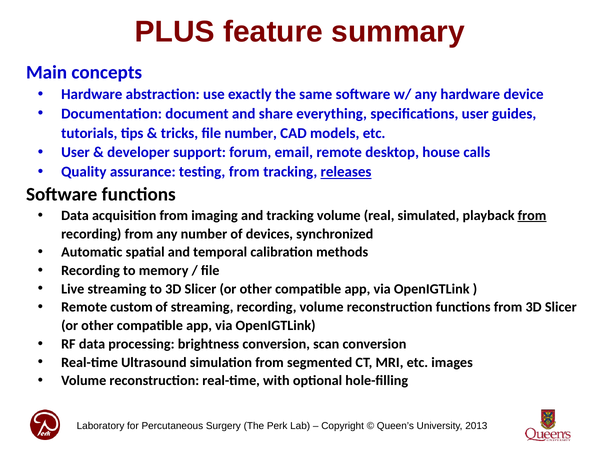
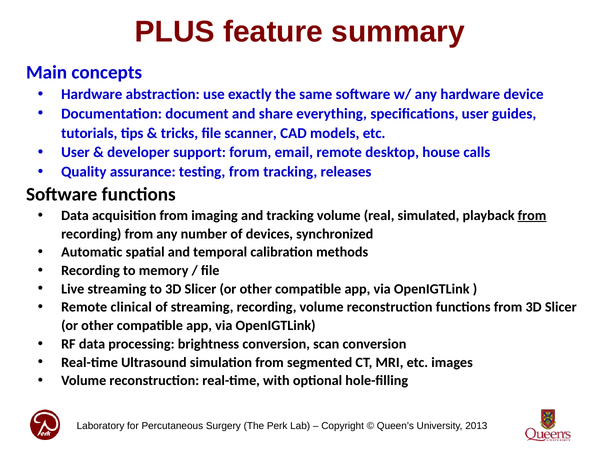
file number: number -> scanner (251, 133)
releases underline: present -> none (346, 172)
custom: custom -> clinical (131, 307)
